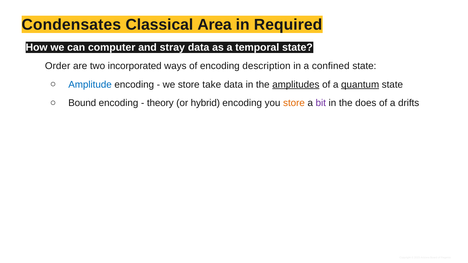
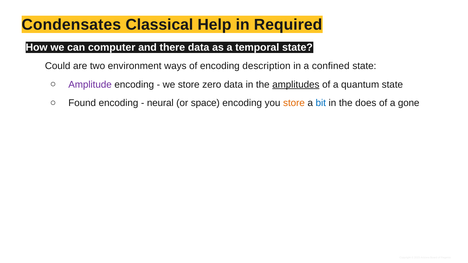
Area: Area -> Help (214, 25)
stray: stray -> there (172, 48)
Order: Order -> Could (58, 66)
incorporated: incorporated -> environment (135, 66)
Amplitude colour: blue -> purple (90, 85)
take: take -> zero (212, 85)
quantum underline: present -> none (360, 85)
Bound: Bound -> Found (82, 103)
theory: theory -> neural (160, 103)
hybrid: hybrid -> space (205, 103)
bit colour: purple -> blue (321, 103)
drifts: drifts -> gone (409, 103)
